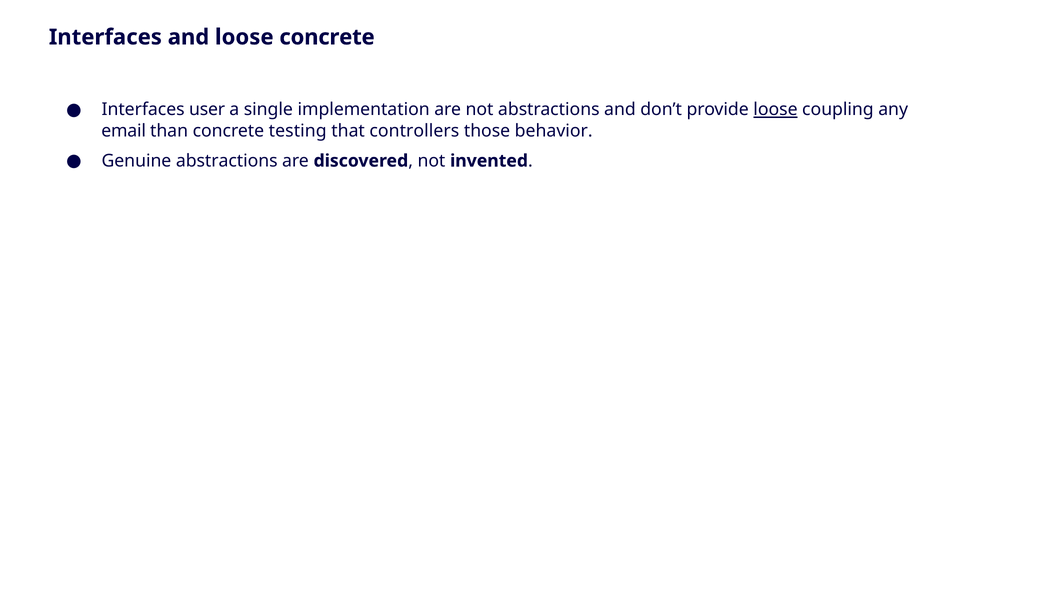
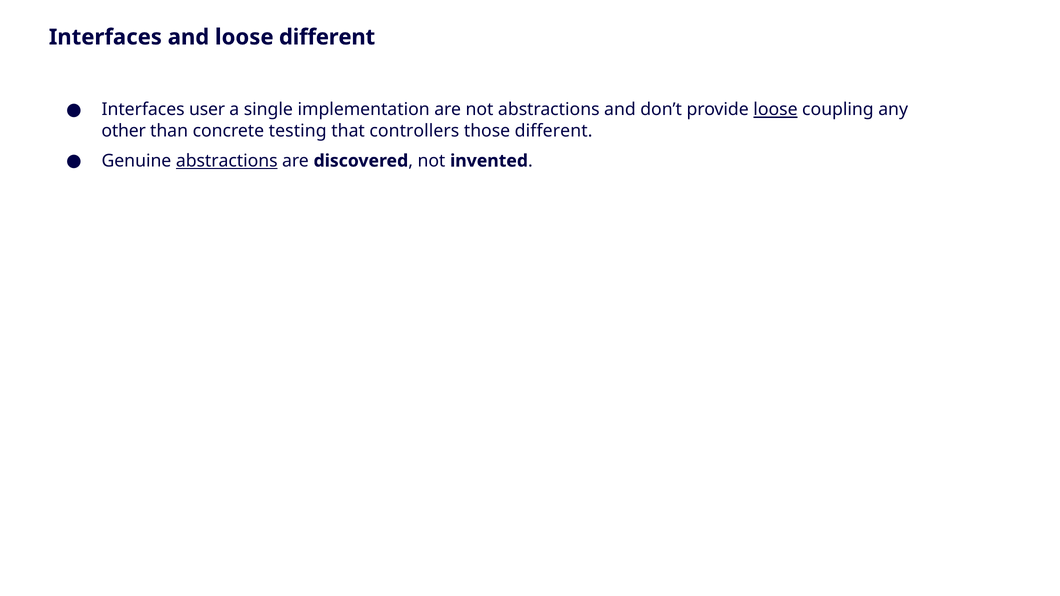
loose concrete: concrete -> different (327, 37)
email: email -> other (124, 131)
those behavior: behavior -> different (554, 131)
abstractions underline: none -> present (227, 161)
